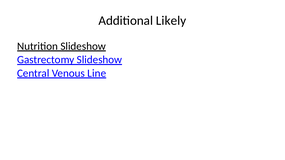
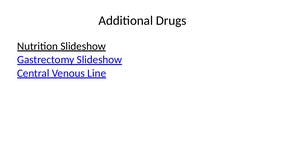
Likely: Likely -> Drugs (171, 21)
